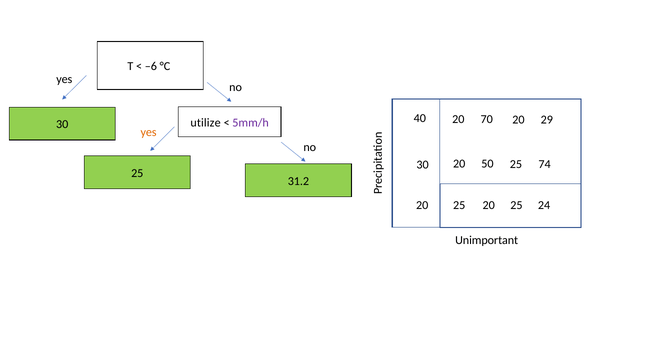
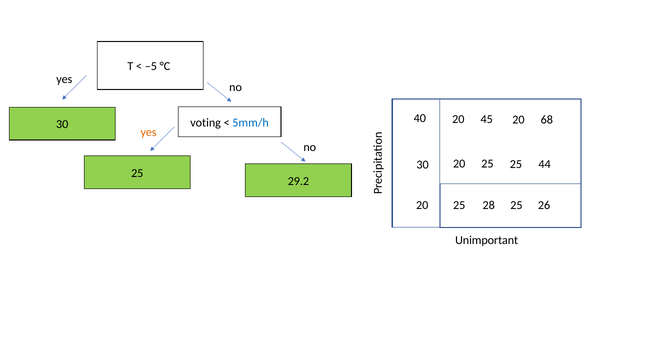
–6: –6 -> –5 (151, 66)
70: 70 -> 45 (487, 119)
29: 29 -> 68 (547, 120)
utilize: utilize -> voting (206, 123)
5mm/h colour: purple -> blue (251, 123)
50: 50 -> 25 (487, 164)
74: 74 -> 44 (545, 164)
31.2: 31.2 -> 29.2 (298, 181)
25 20: 20 -> 28 (489, 205)
24: 24 -> 26 (544, 205)
